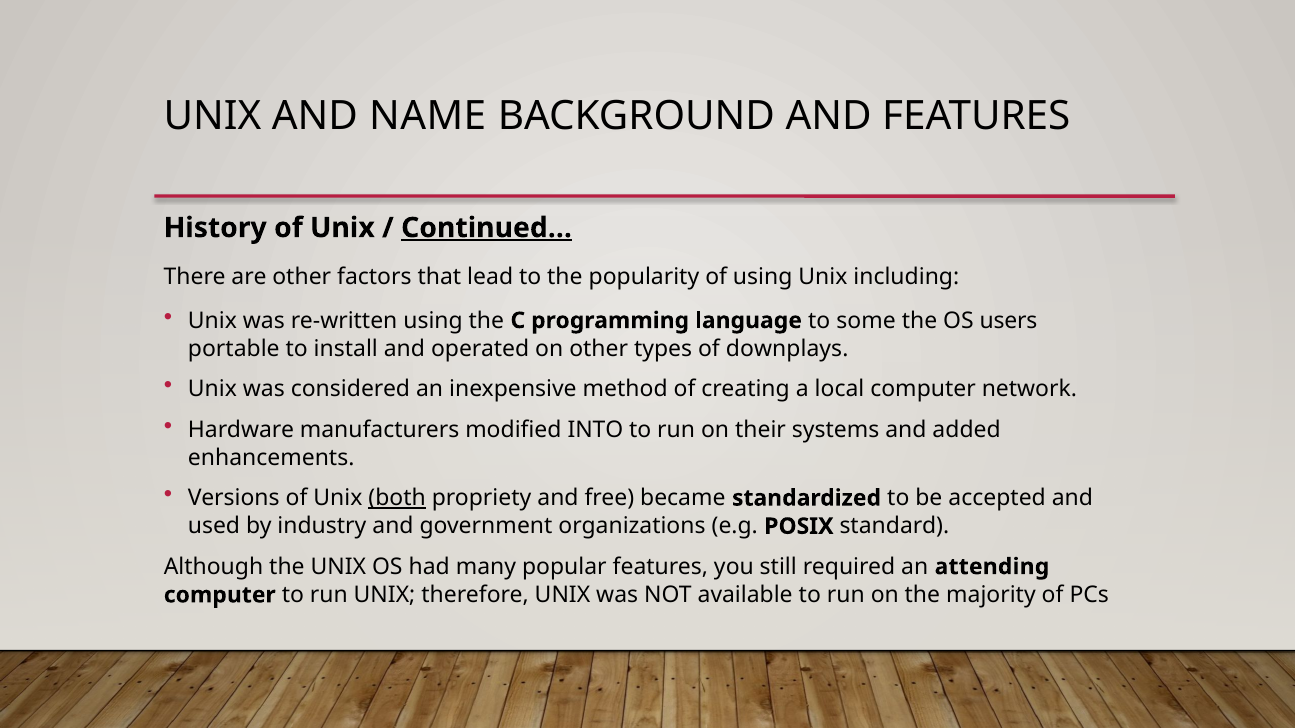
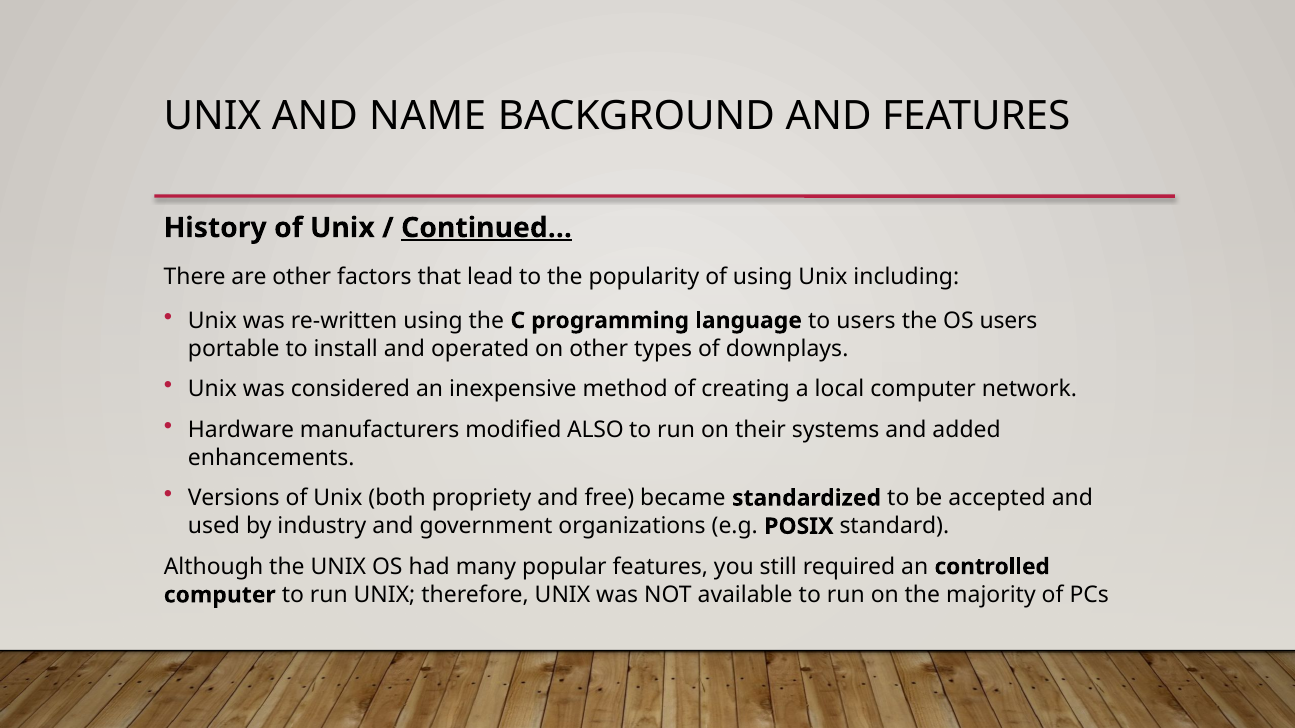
to some: some -> users (866, 321)
INTO: INTO -> ALSO (595, 430)
both underline: present -> none (397, 498)
attending: attending -> controlled (992, 567)
